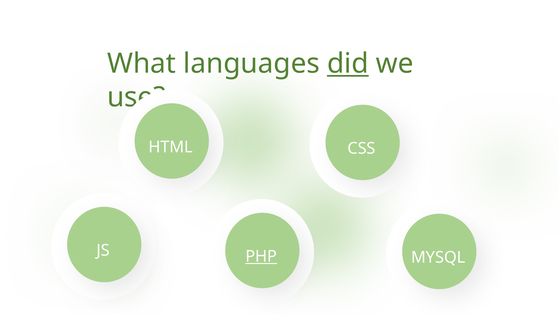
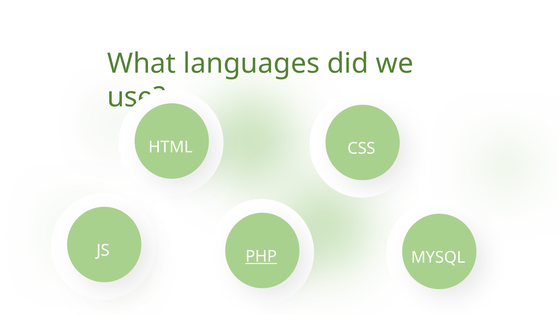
did underline: present -> none (348, 64)
